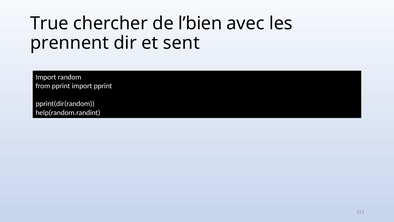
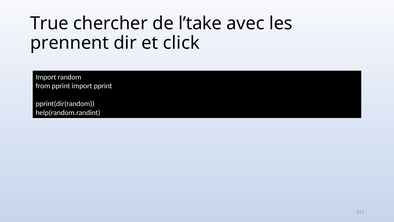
l’bien: l’bien -> l’take (200, 23)
sent: sent -> click (181, 43)
